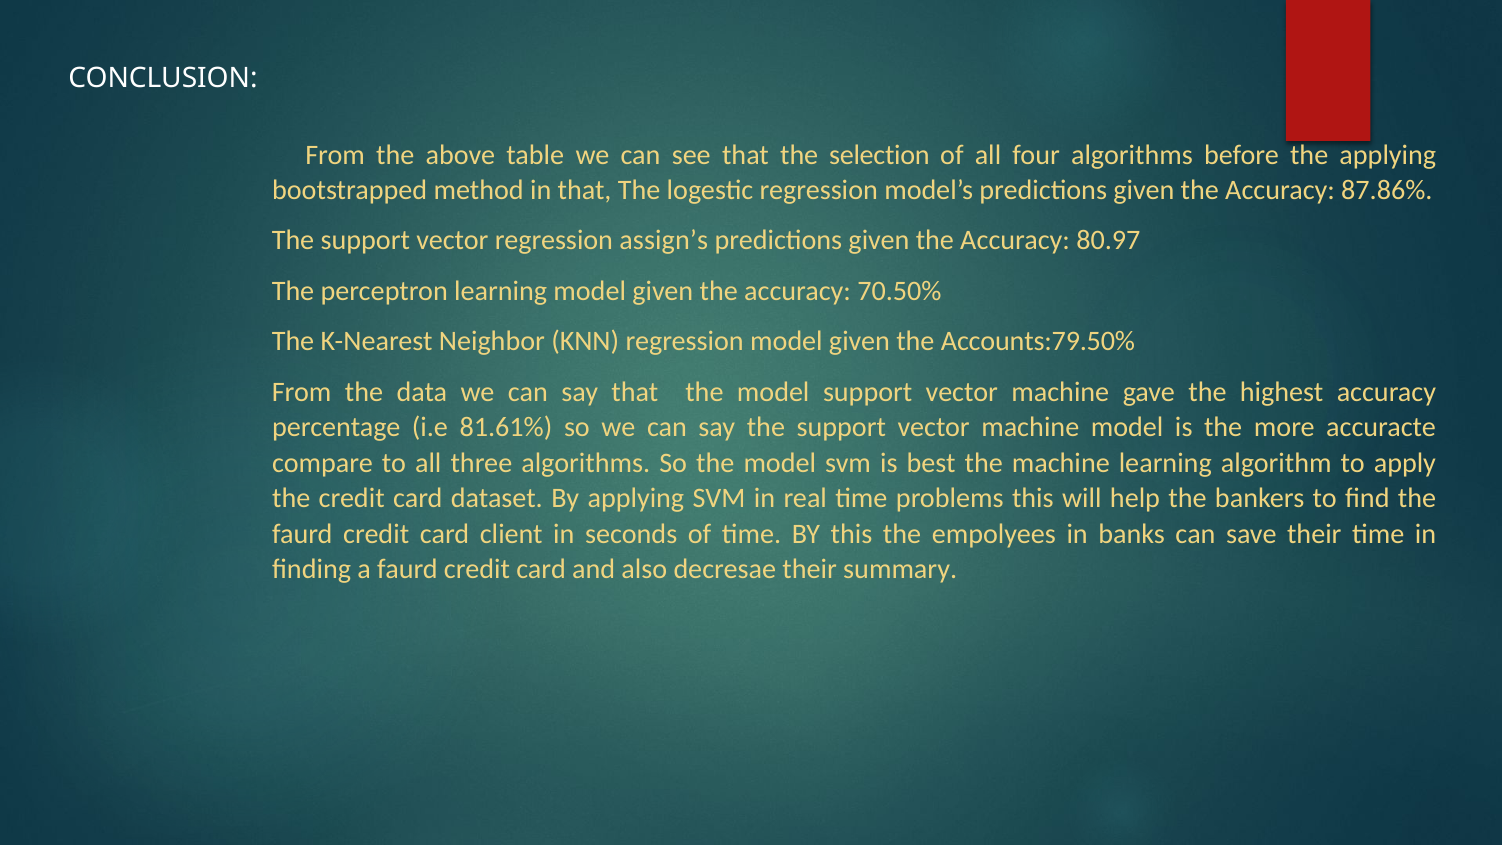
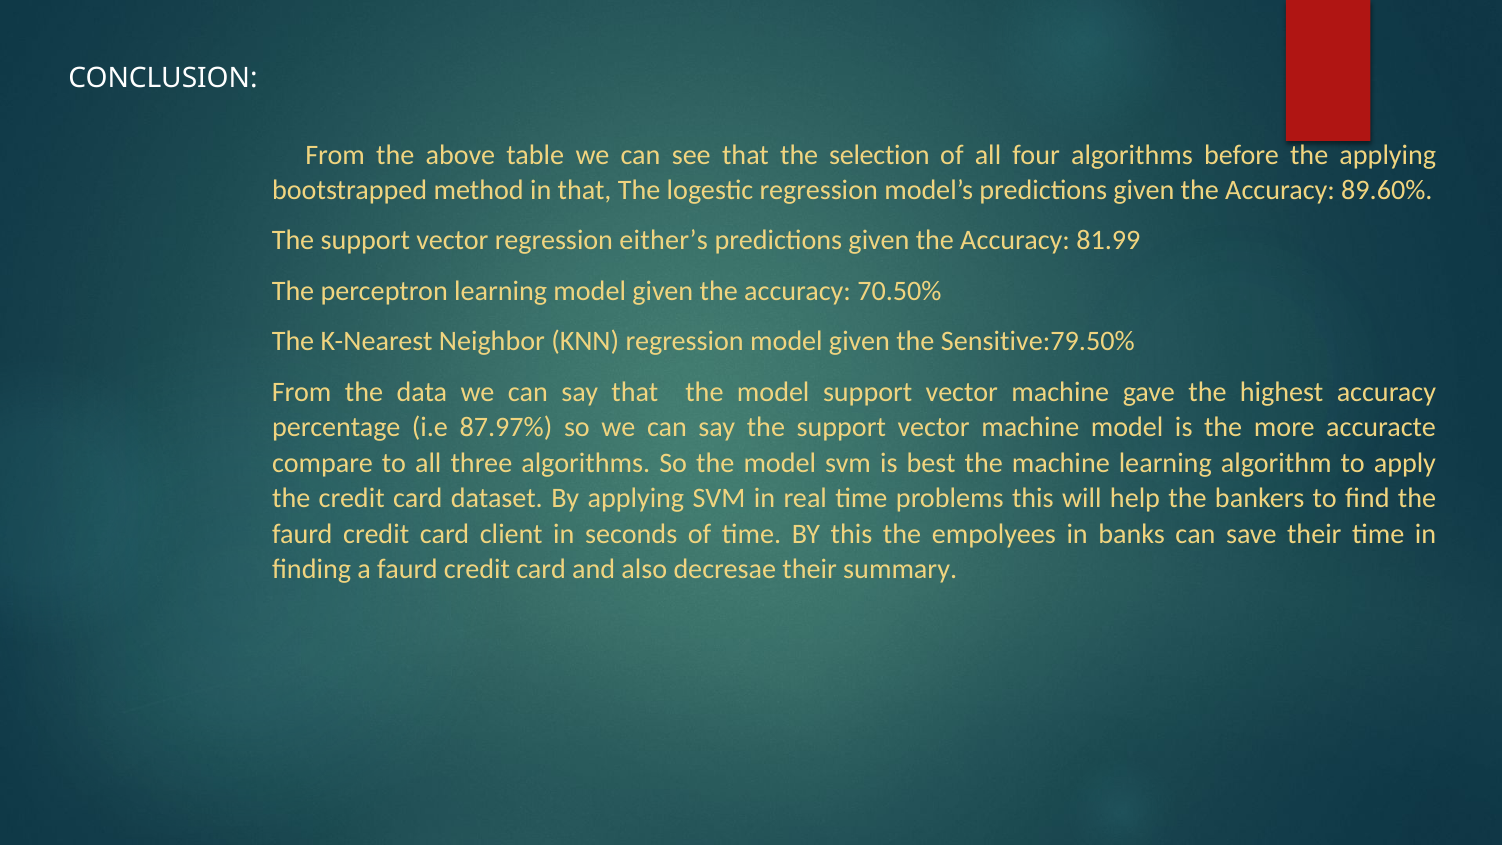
87.86%: 87.86% -> 89.60% (1387, 190)
assign’s: assign’s -> either’s (664, 241)
80.97: 80.97 -> 81.99 (1108, 241)
Accounts:79.50%: Accounts:79.50% -> Sensitive:79.50% (1038, 341)
81.61%: 81.61% -> 87.97% (506, 427)
